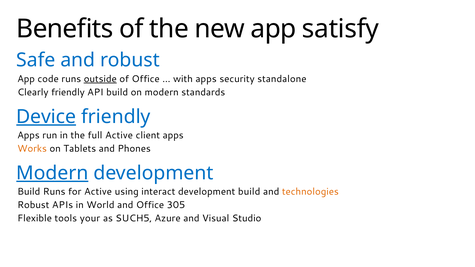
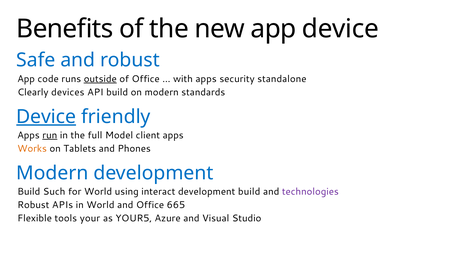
app satisfy: satisfy -> device (340, 29)
Clearly friendly: friendly -> devices (68, 92)
run underline: none -> present (50, 135)
full Active: Active -> Model (119, 135)
Modern underline: present -> none (52, 173)
Build Runs: Runs -> Such (54, 192)
for Active: Active -> World (98, 192)
technologies colour: orange -> purple (310, 192)
305: 305 -> 665 (176, 205)
SUCH5: SUCH5 -> YOUR5 (134, 219)
